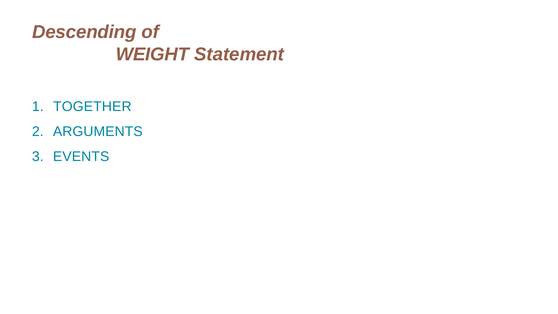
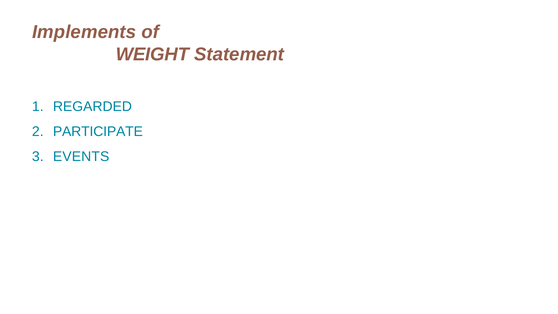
Descending: Descending -> Implements (84, 32)
TOGETHER: TOGETHER -> REGARDED (92, 106)
ARGUMENTS: ARGUMENTS -> PARTICIPATE (98, 132)
